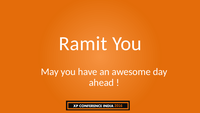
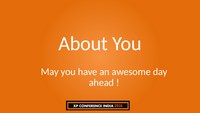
Ramit: Ramit -> About (83, 43)
